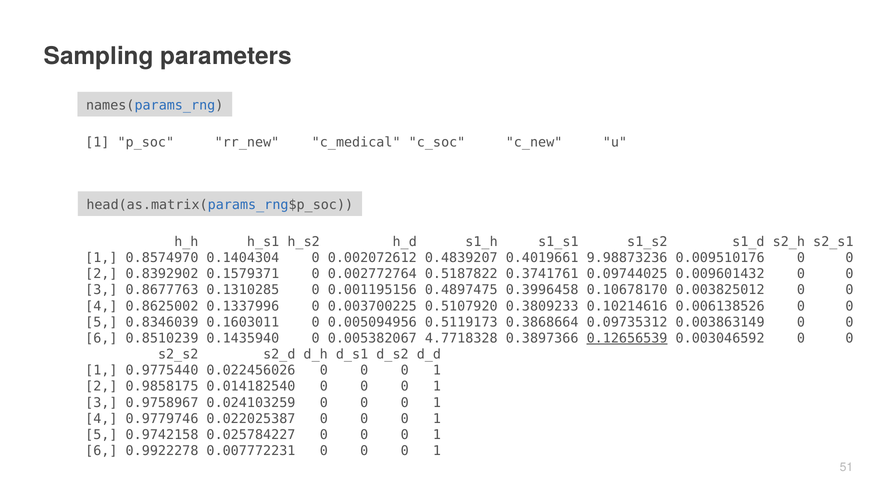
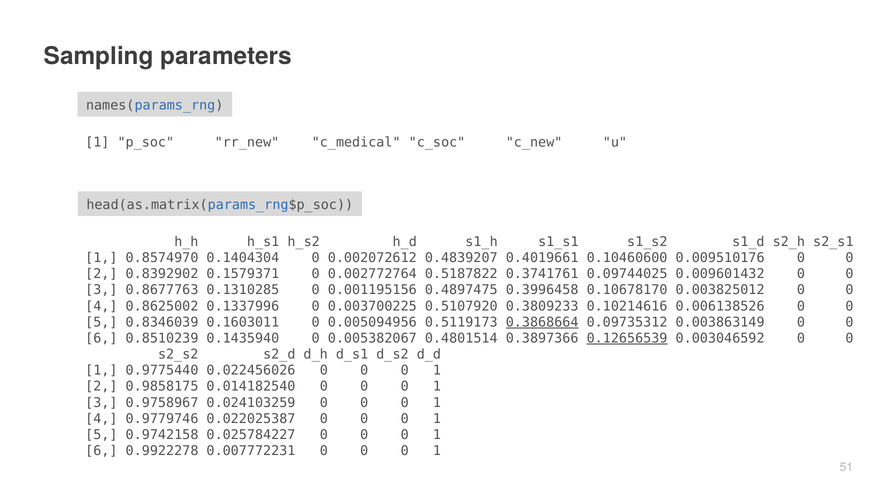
9.98873236: 9.98873236 -> 0.10460600 (627, 258)
0.3868664 underline: none -> present (542, 322)
4.7718328: 4.7718328 -> 0.4801514 (461, 339)
